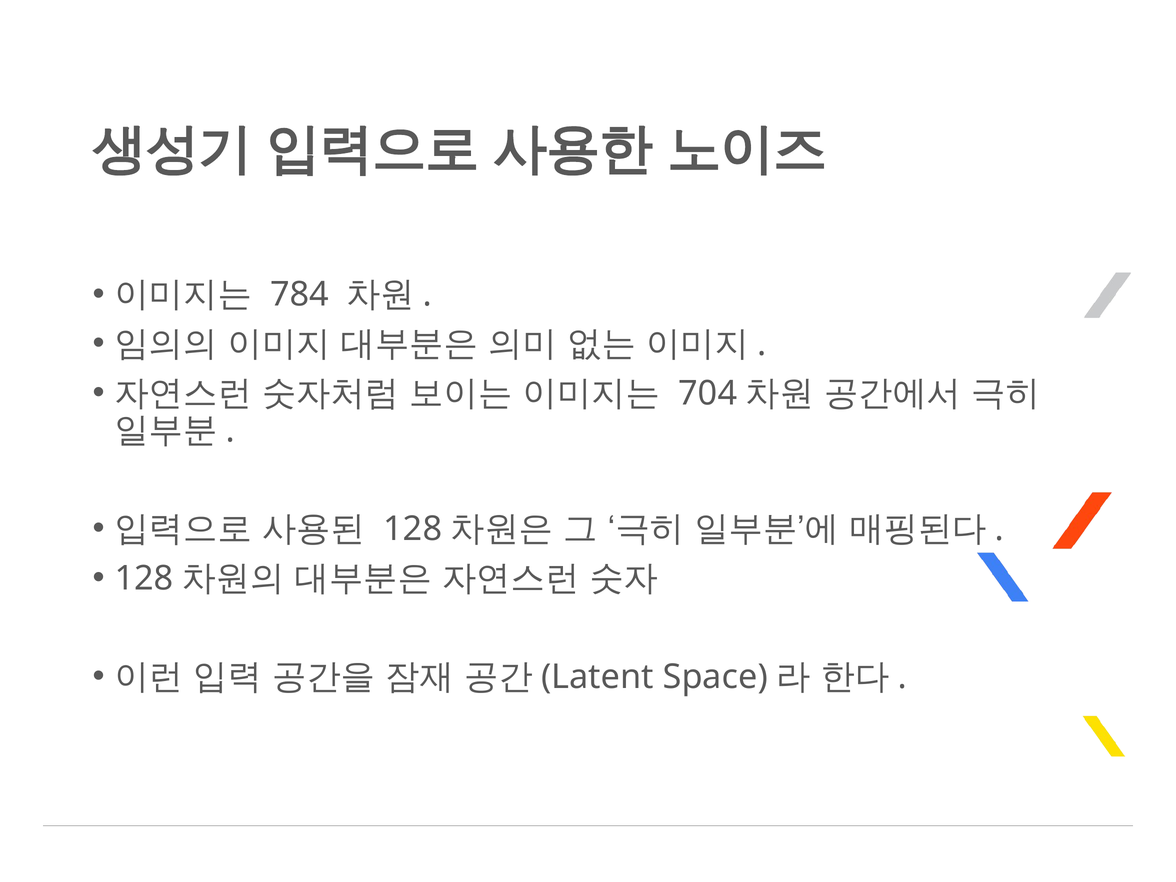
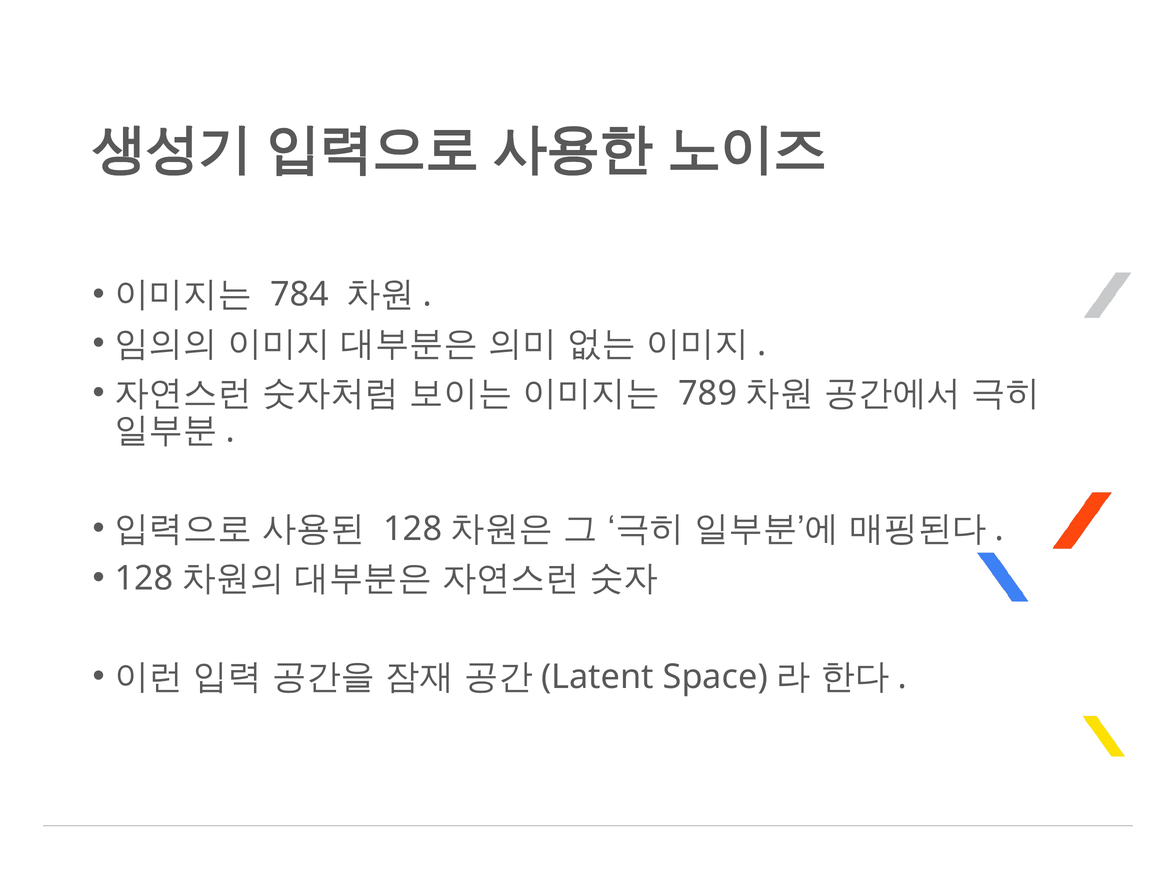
704: 704 -> 789 (708, 393)
